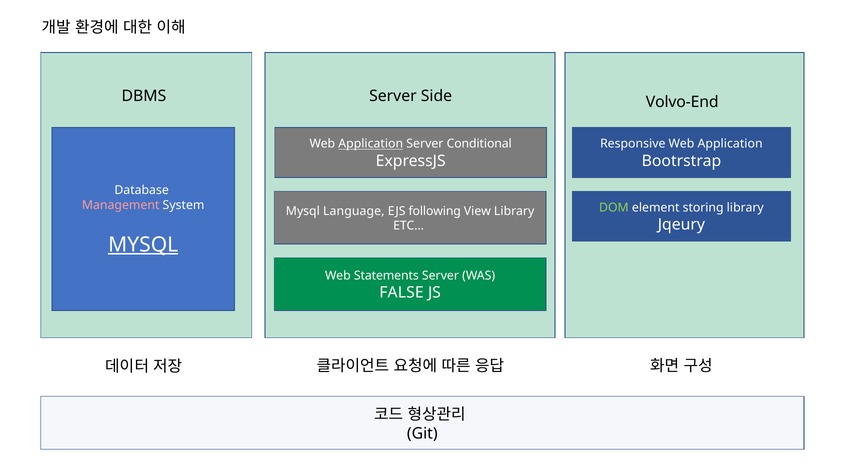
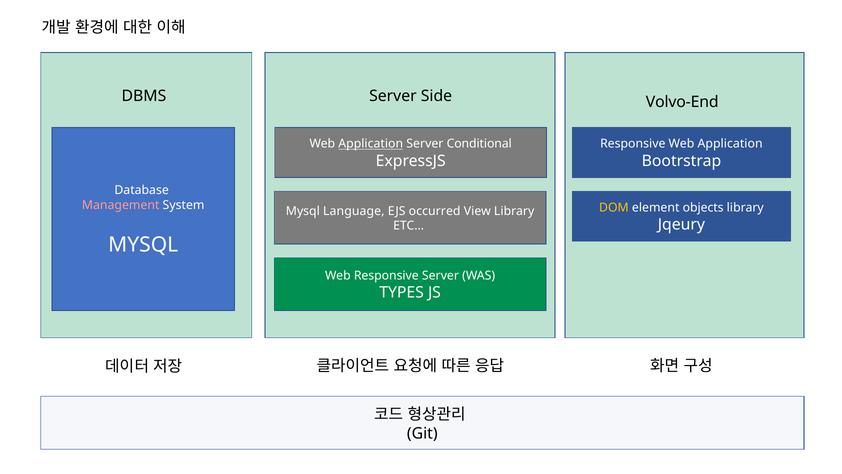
DOM colour: light green -> yellow (614, 207)
storing: storing -> objects (703, 207)
following: following -> occurred (435, 211)
MYSQL underline: present -> none (143, 245)
Web Statements: Statements -> Responsive (386, 275)
FALSE: FALSE -> TYPES (402, 292)
